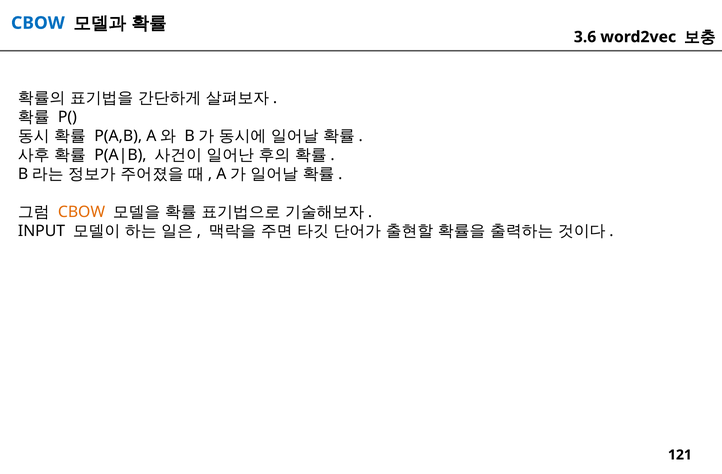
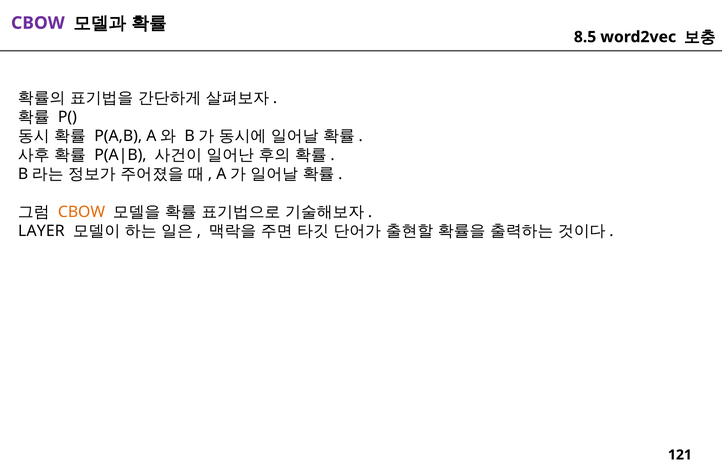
CBOW colour: blue -> purple (38, 23)
3.6: 3.6 -> 8.5 (585, 37)
INPUT: INPUT -> LAYER (41, 231)
